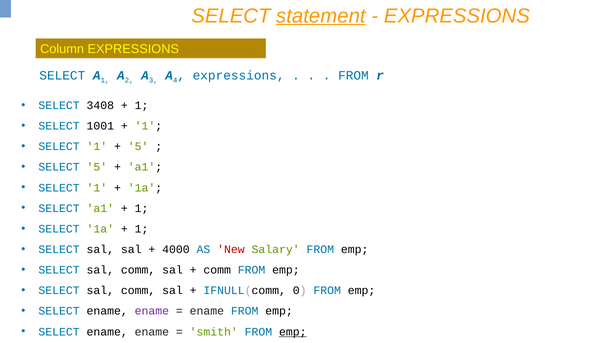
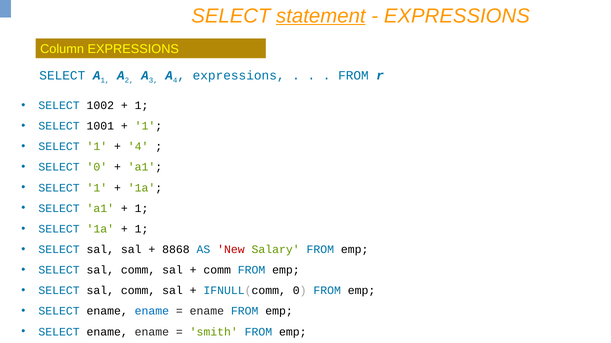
3408: 3408 -> 1002 (100, 106)
5: 5 -> 4 (138, 147)
SELECT 5: 5 -> 0 (97, 167)
4000: 4000 -> 8868 (176, 250)
ename colour: purple -> blue (152, 312)
emp underline: present -> none (293, 332)
